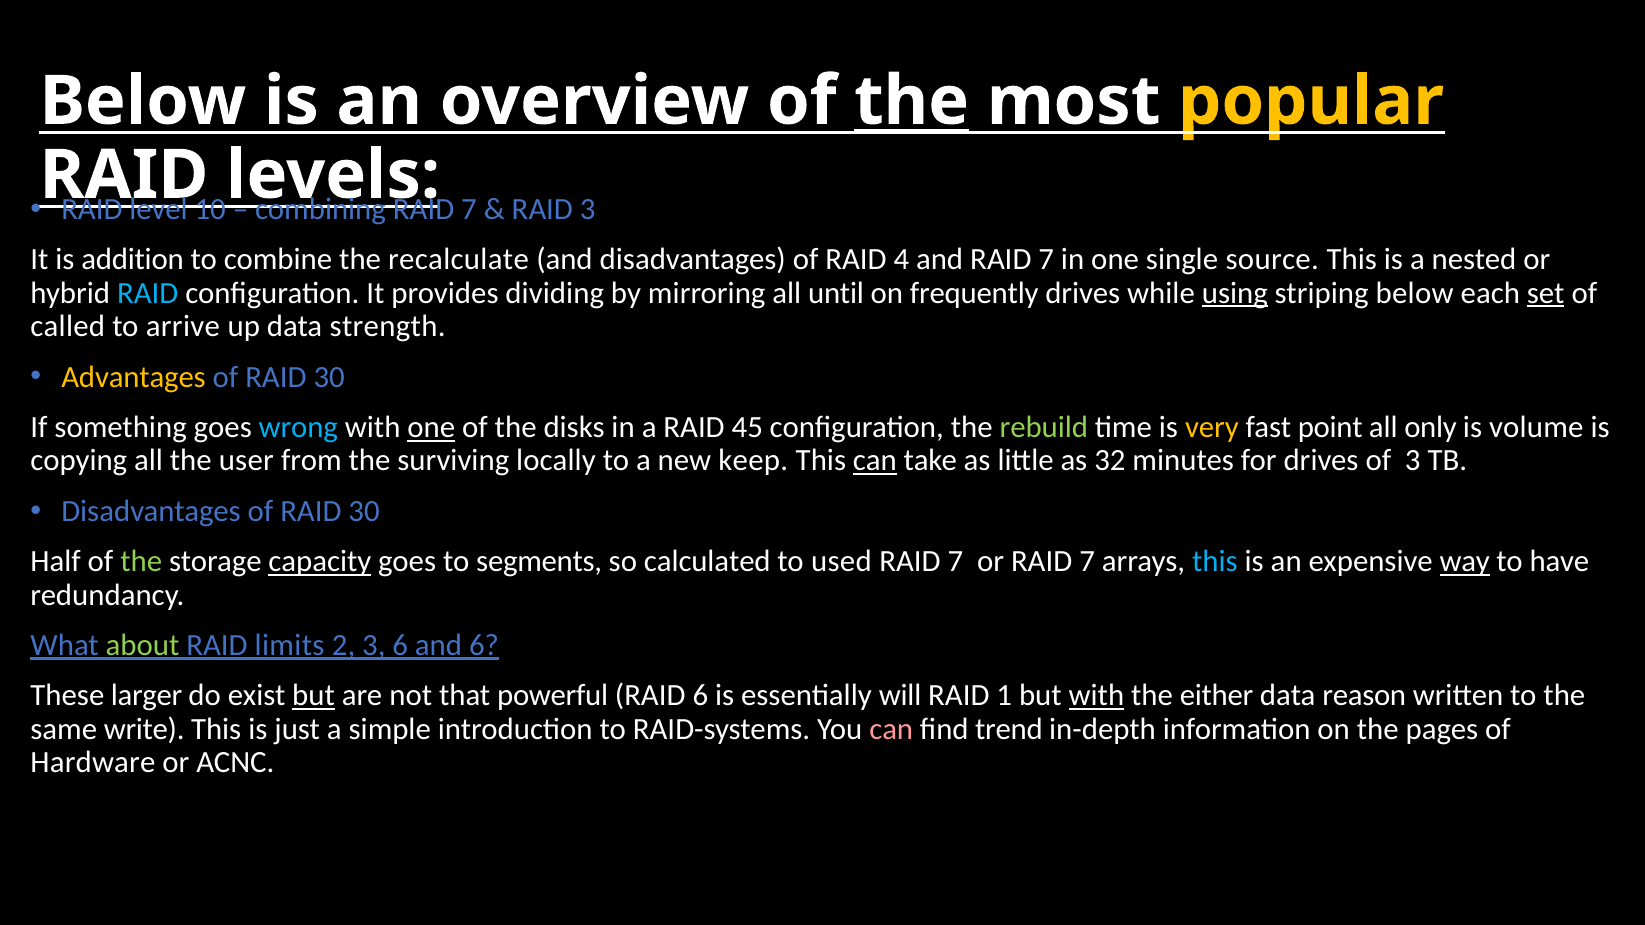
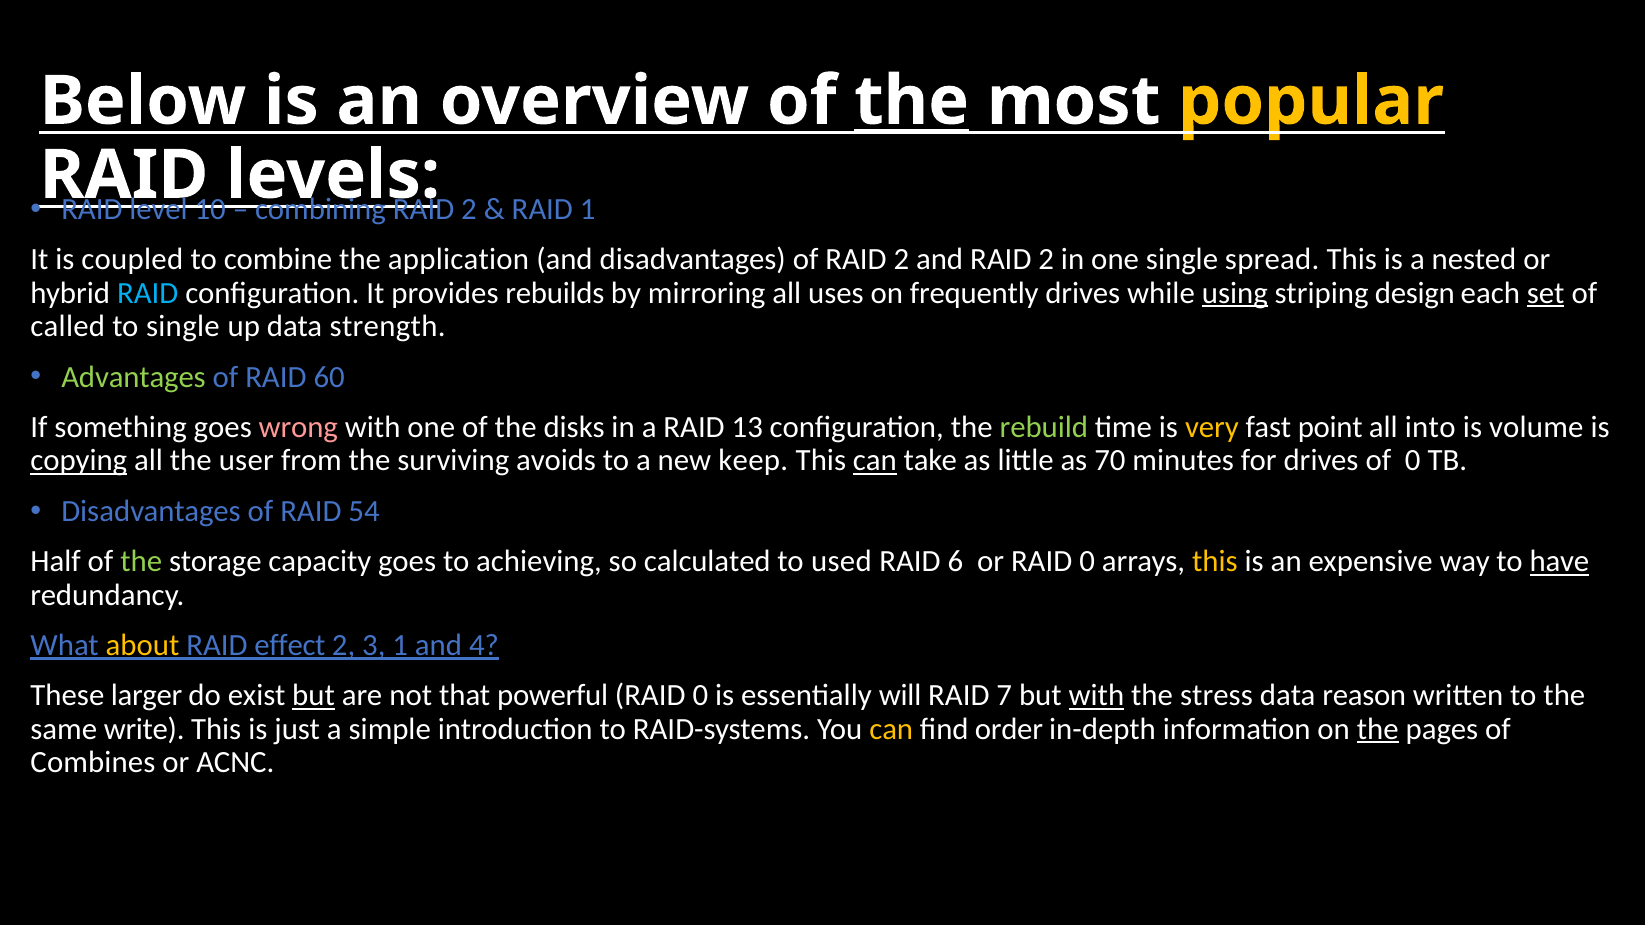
7: 7 -> 2 (469, 209)
RAID 3: 3 -> 1 (588, 209)
addition: addition -> coupled (132, 260)
recalculate: recalculate -> application (459, 260)
of RAID 4: 4 -> 2 (901, 260)
and RAID 7: 7 -> 2 (1046, 260)
source: source -> spread (1272, 260)
dividing: dividing -> rebuilds (555, 293)
until: until -> uses (836, 293)
striping below: below -> design (1415, 293)
to arrive: arrive -> single (183, 327)
Advantages colour: yellow -> light green (134, 377)
30: 30 -> 60 (329, 377)
wrong colour: light blue -> pink (298, 427)
one underline: present -> none (431, 427)
45: 45 -> 13 (747, 427)
only: only -> into (1430, 427)
copying underline: none -> present (79, 461)
locally: locally -> avoids (556, 461)
32: 32 -> 70 (1110, 461)
of 3: 3 -> 0 (1413, 461)
Disadvantages of RAID 30: 30 -> 54 (364, 511)
capacity underline: present -> none (320, 562)
segments: segments -> achieving (539, 562)
7: 7 -> 6 (955, 562)
or RAID 7: 7 -> 0 (1087, 562)
this colour: light blue -> yellow (1215, 562)
way underline: present -> none (1465, 562)
have underline: none -> present (1559, 562)
about colour: light green -> yellow (143, 646)
limits: limits -> effect (290, 646)
3 6: 6 -> 1 (400, 646)
and 6: 6 -> 4 (484, 646)
6: 6 -> 0 (700, 696)
1: 1 -> 7 (1004, 696)
either: either -> stress (1216, 696)
can colour: pink -> yellow (891, 729)
trend: trend -> order (1009, 729)
the underline: none -> present (1378, 729)
Hardware: Hardware -> Combines (93, 763)
